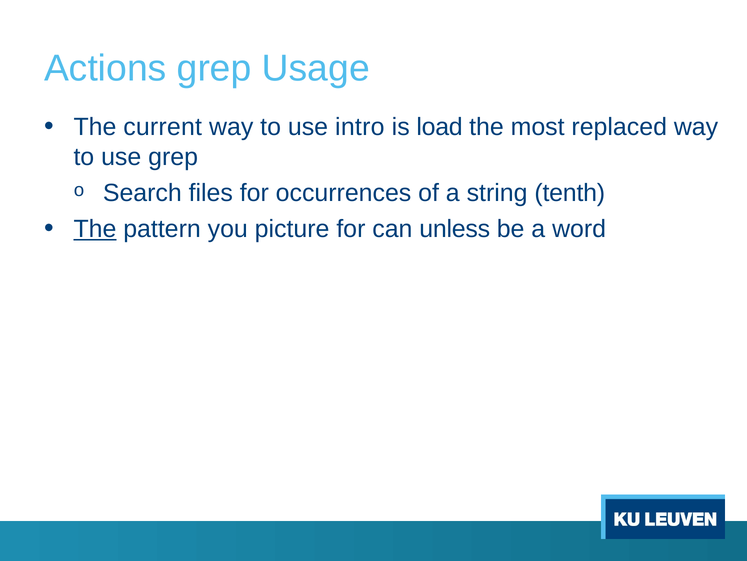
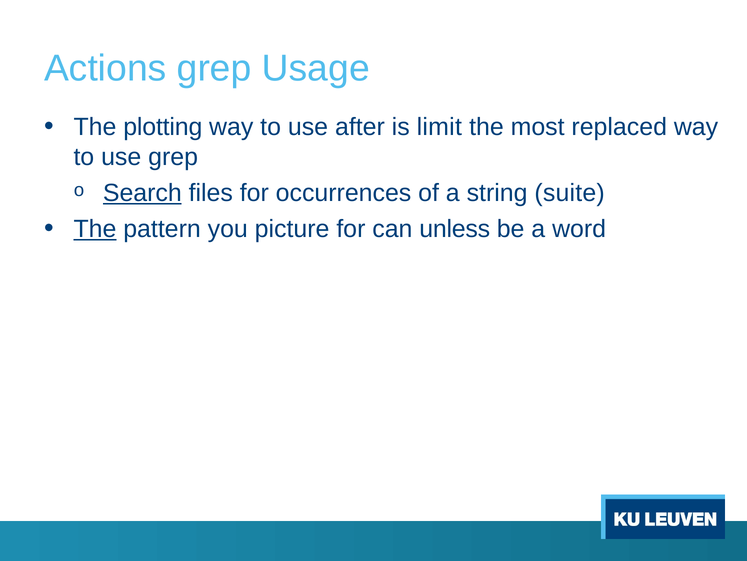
current: current -> plotting (163, 127)
intro: intro -> after (360, 127)
load: load -> limit (439, 127)
Search underline: none -> present (142, 193)
tenth: tenth -> suite (570, 193)
